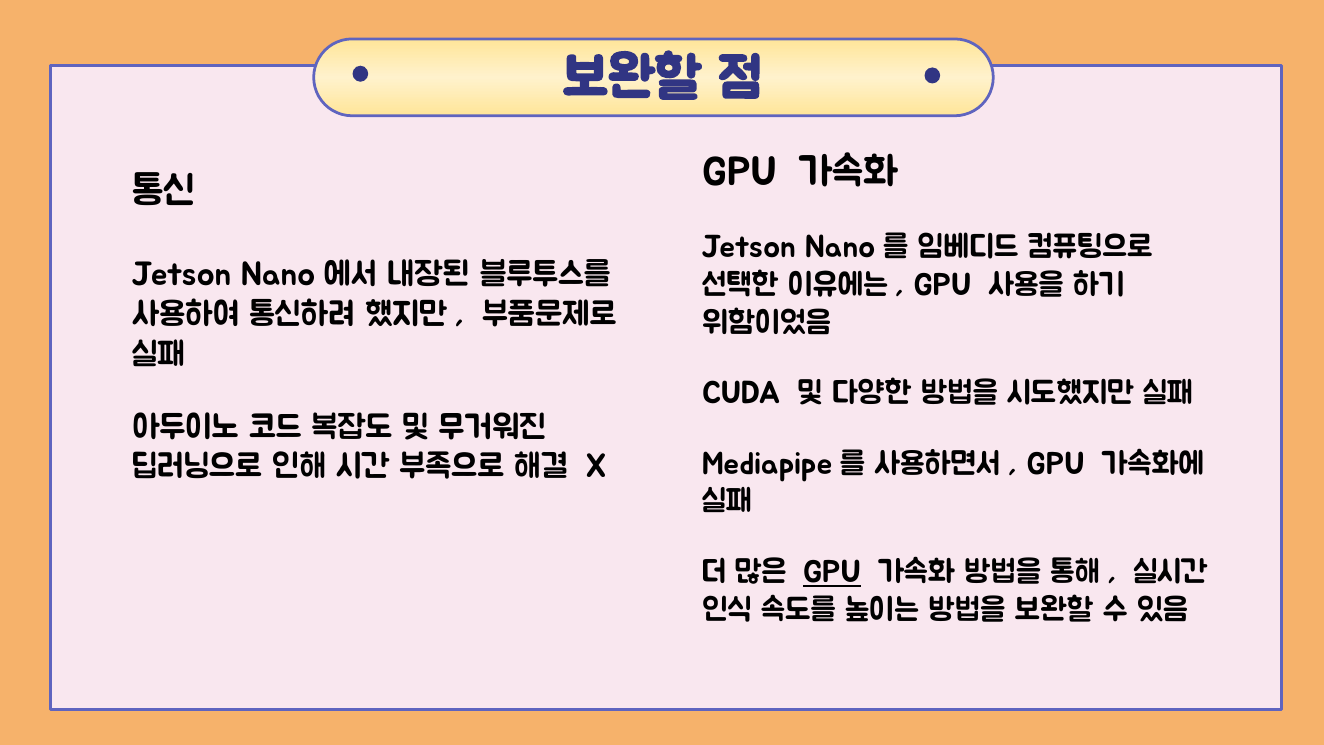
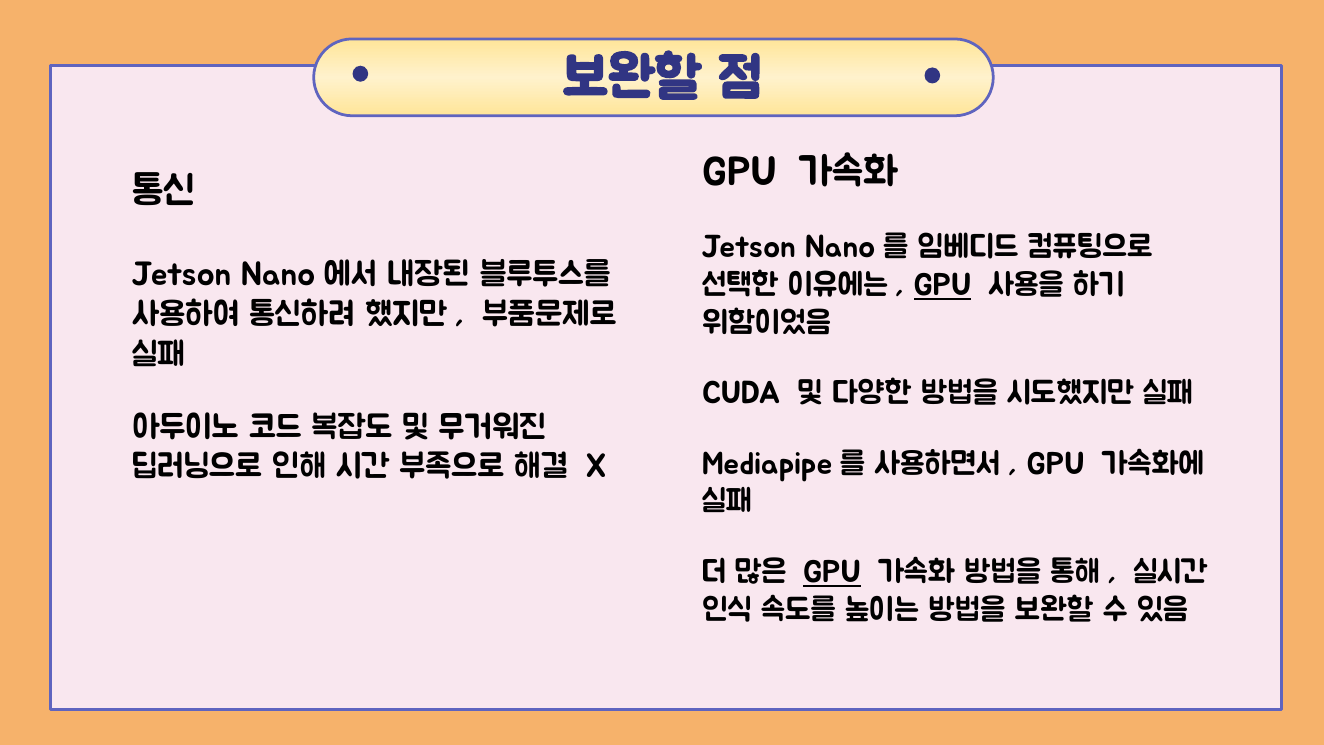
GPU underline: none -> present (942, 285)
